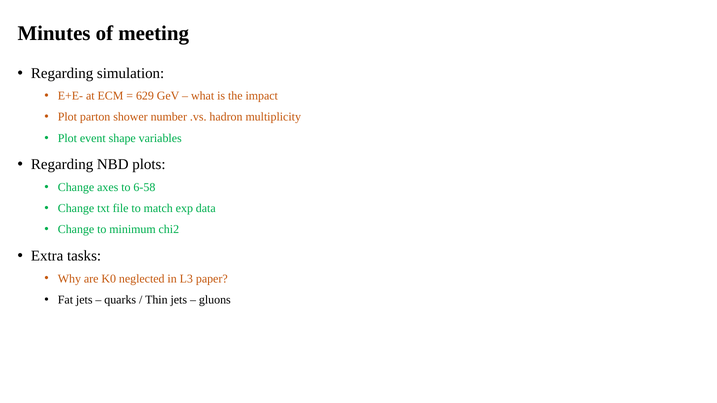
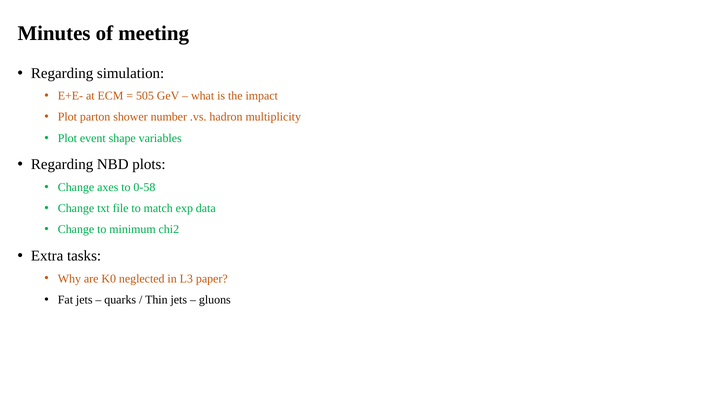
629: 629 -> 505 (145, 96)
6-58: 6-58 -> 0-58 (144, 187)
